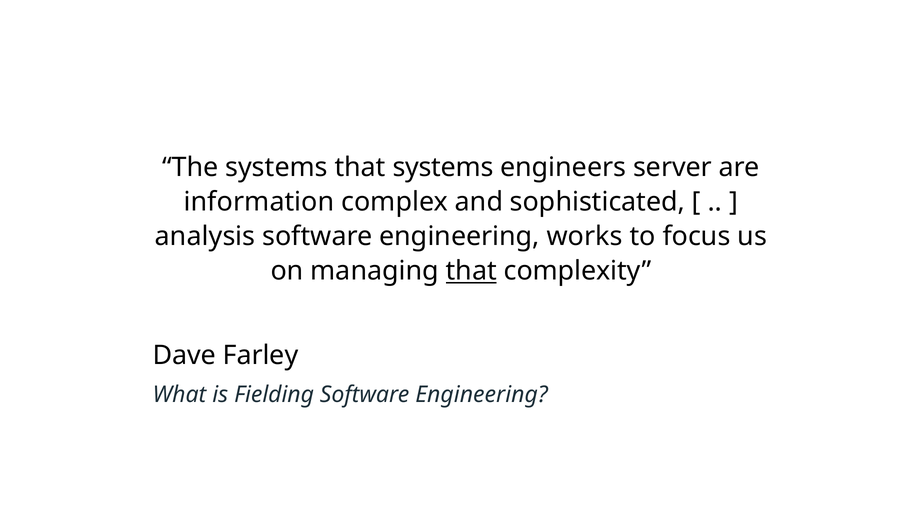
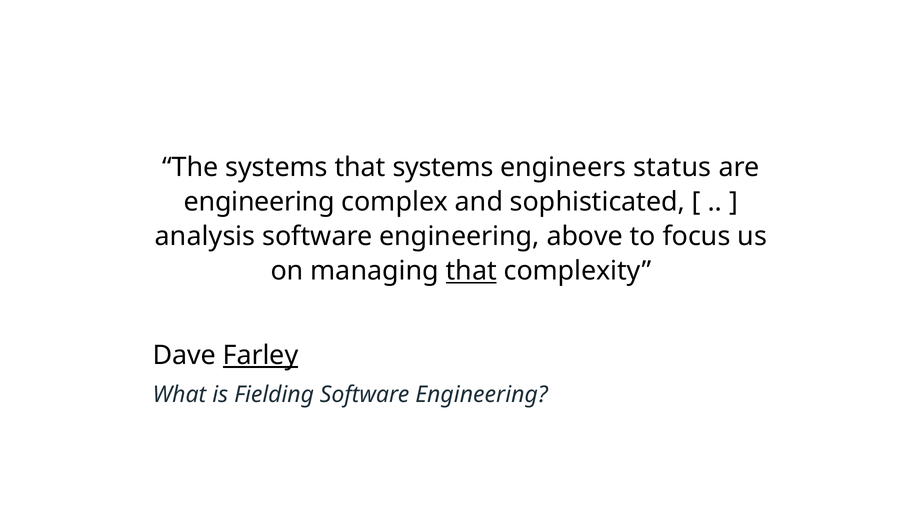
server: server -> status (672, 168)
information: information -> engineering (259, 202)
works: works -> above (585, 237)
Farley underline: none -> present (261, 356)
